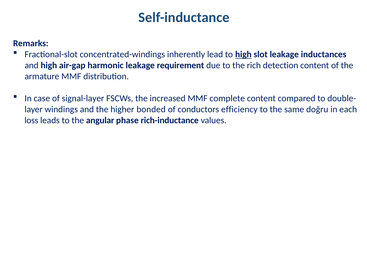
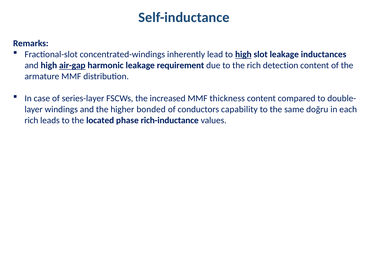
air-gap underline: none -> present (72, 66)
signal-layer: signal-layer -> series-layer (83, 99)
complete: complete -> thickness (227, 99)
efficiency: efficiency -> capability (239, 110)
loss: loss -> rich (31, 121)
angular: angular -> located (100, 121)
